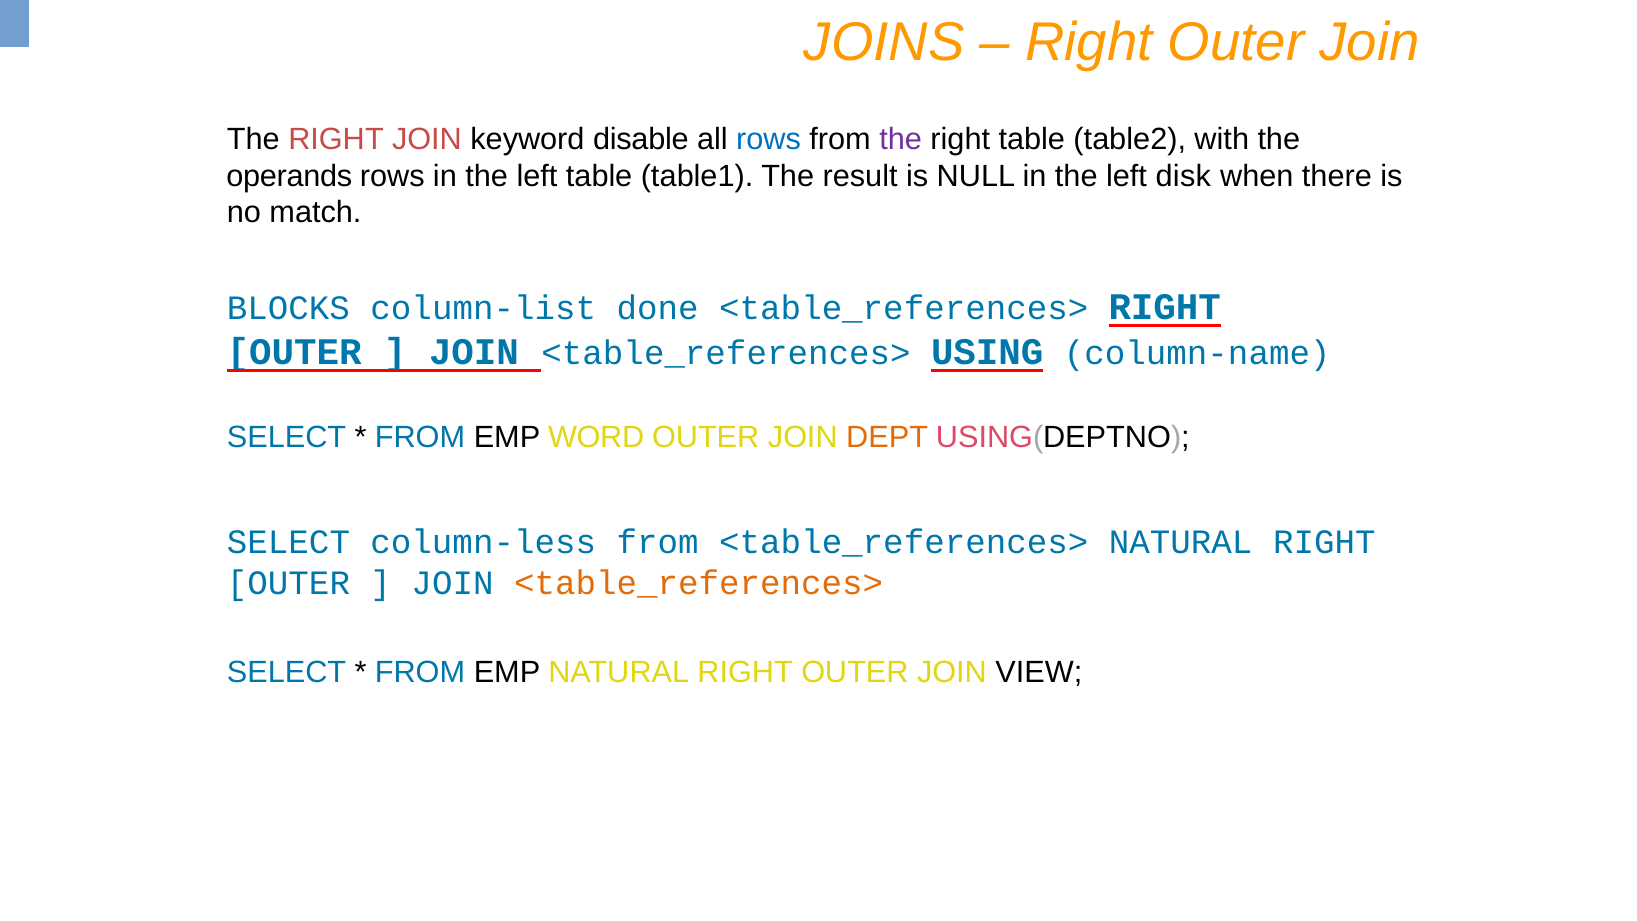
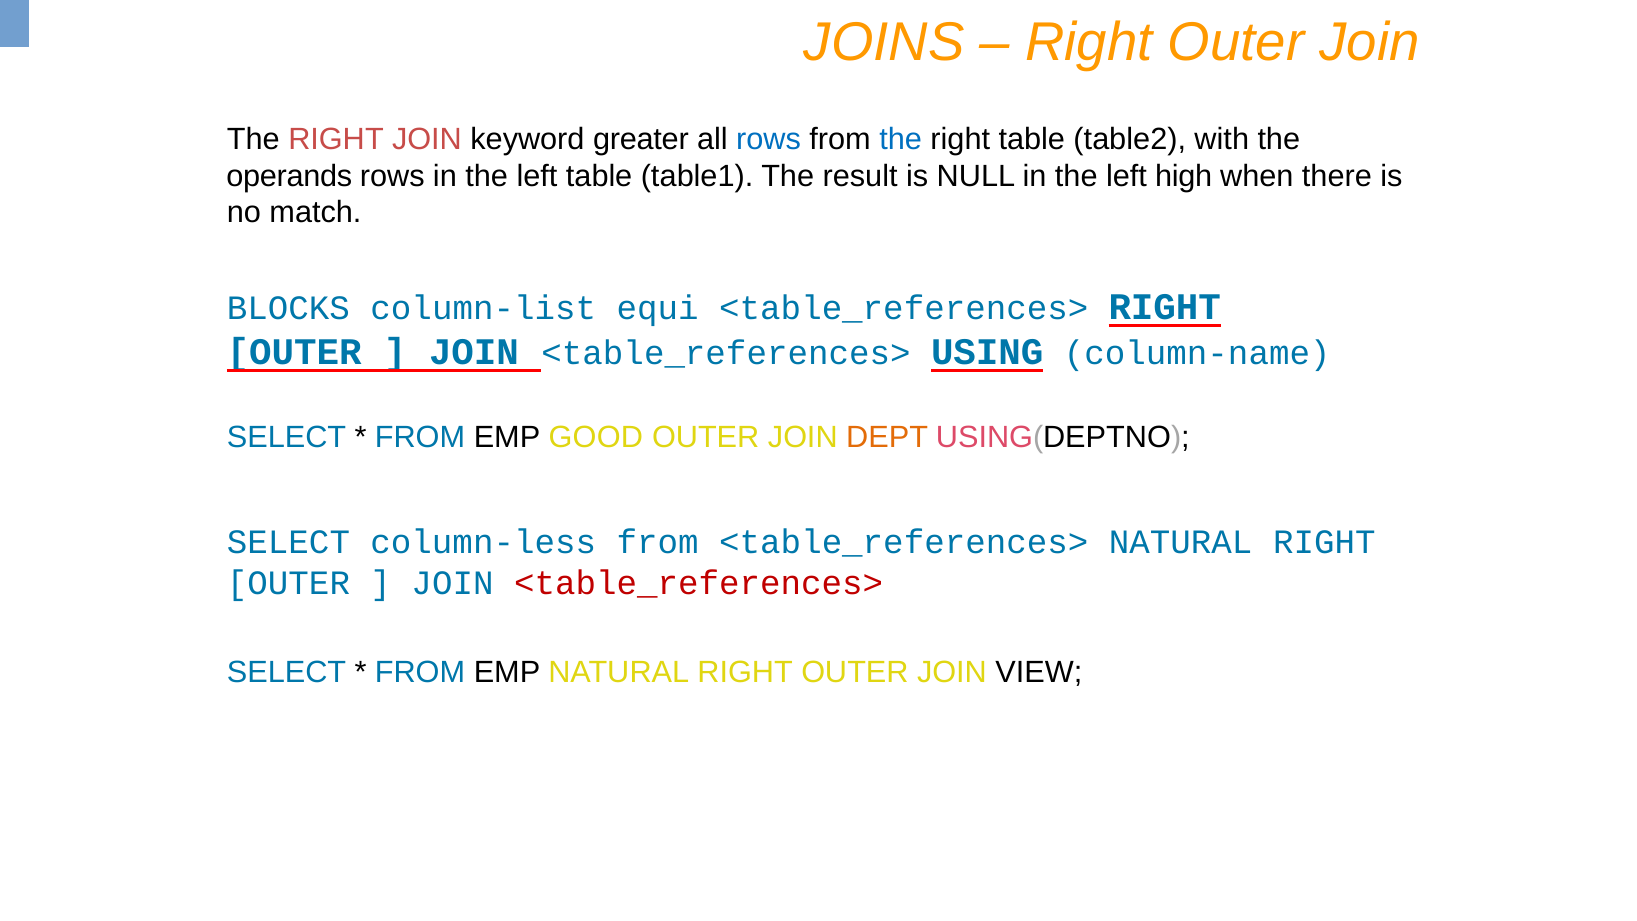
disable: disable -> greater (641, 139)
the colour: purple -> blue (901, 139)
disk: disk -> high (1184, 176)
done: done -> equi (658, 308)
WORD: WORD -> GOOD (596, 437)
<table_references> colour: orange -> red (699, 583)
